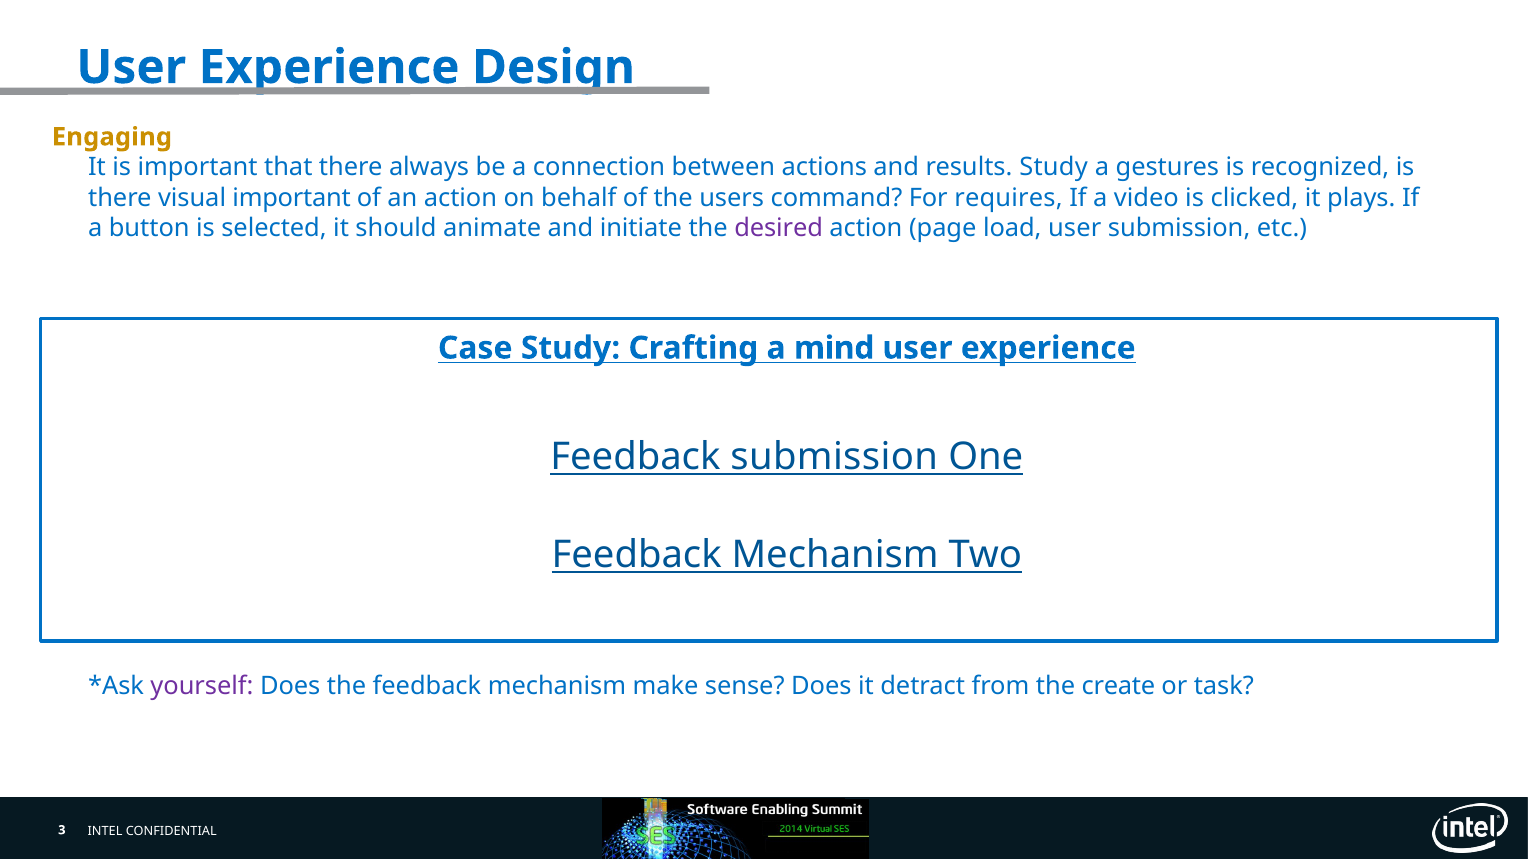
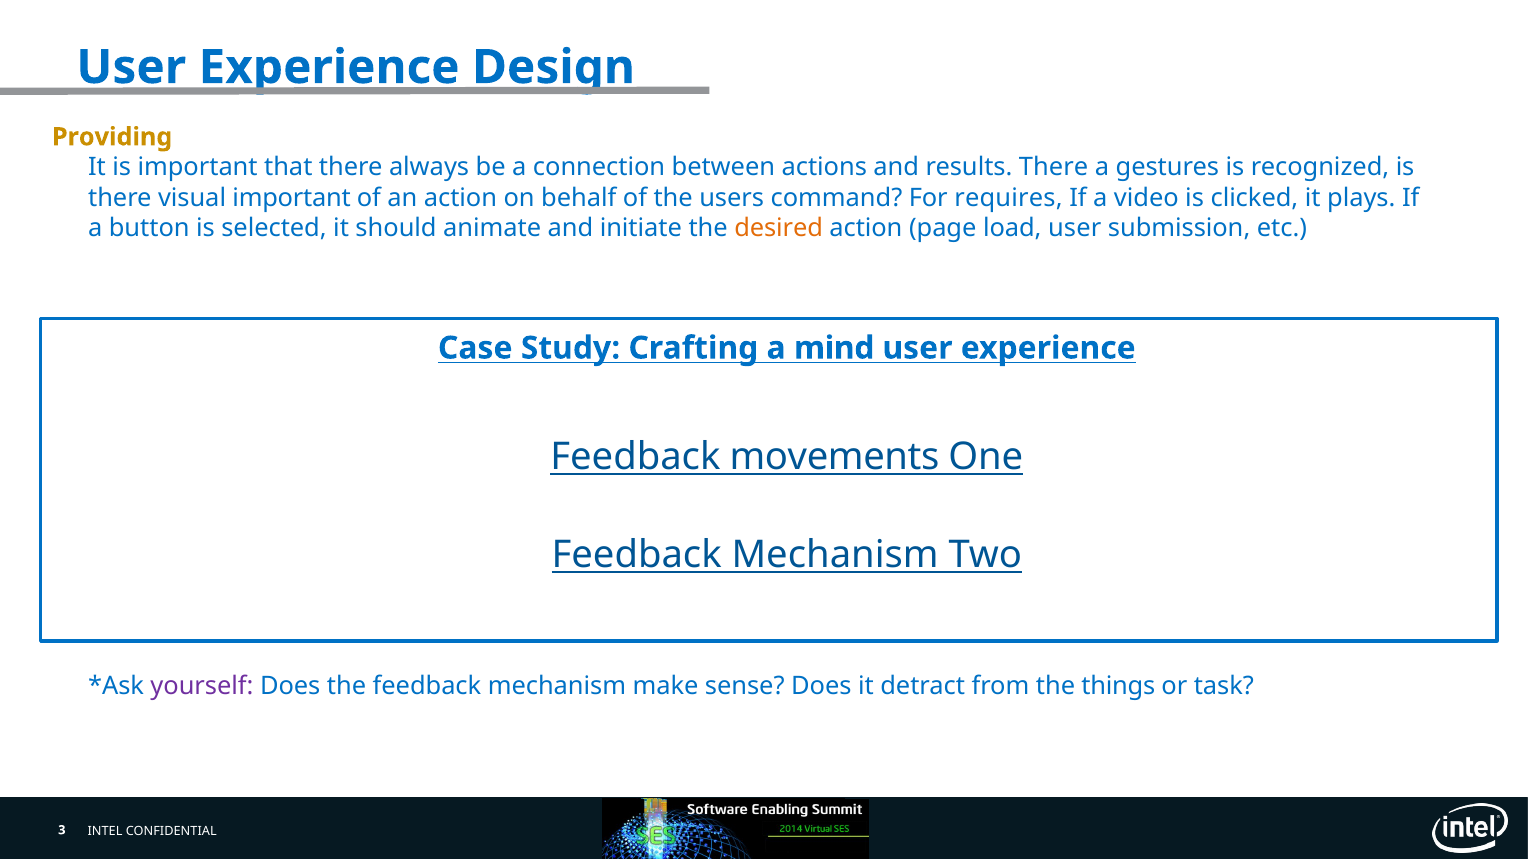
Engaging: Engaging -> Providing (112, 137)
results Study: Study -> There (1054, 168)
desired colour: purple -> orange (779, 229)
Feedback submission: submission -> movements (835, 457)
create: create -> things (1118, 687)
